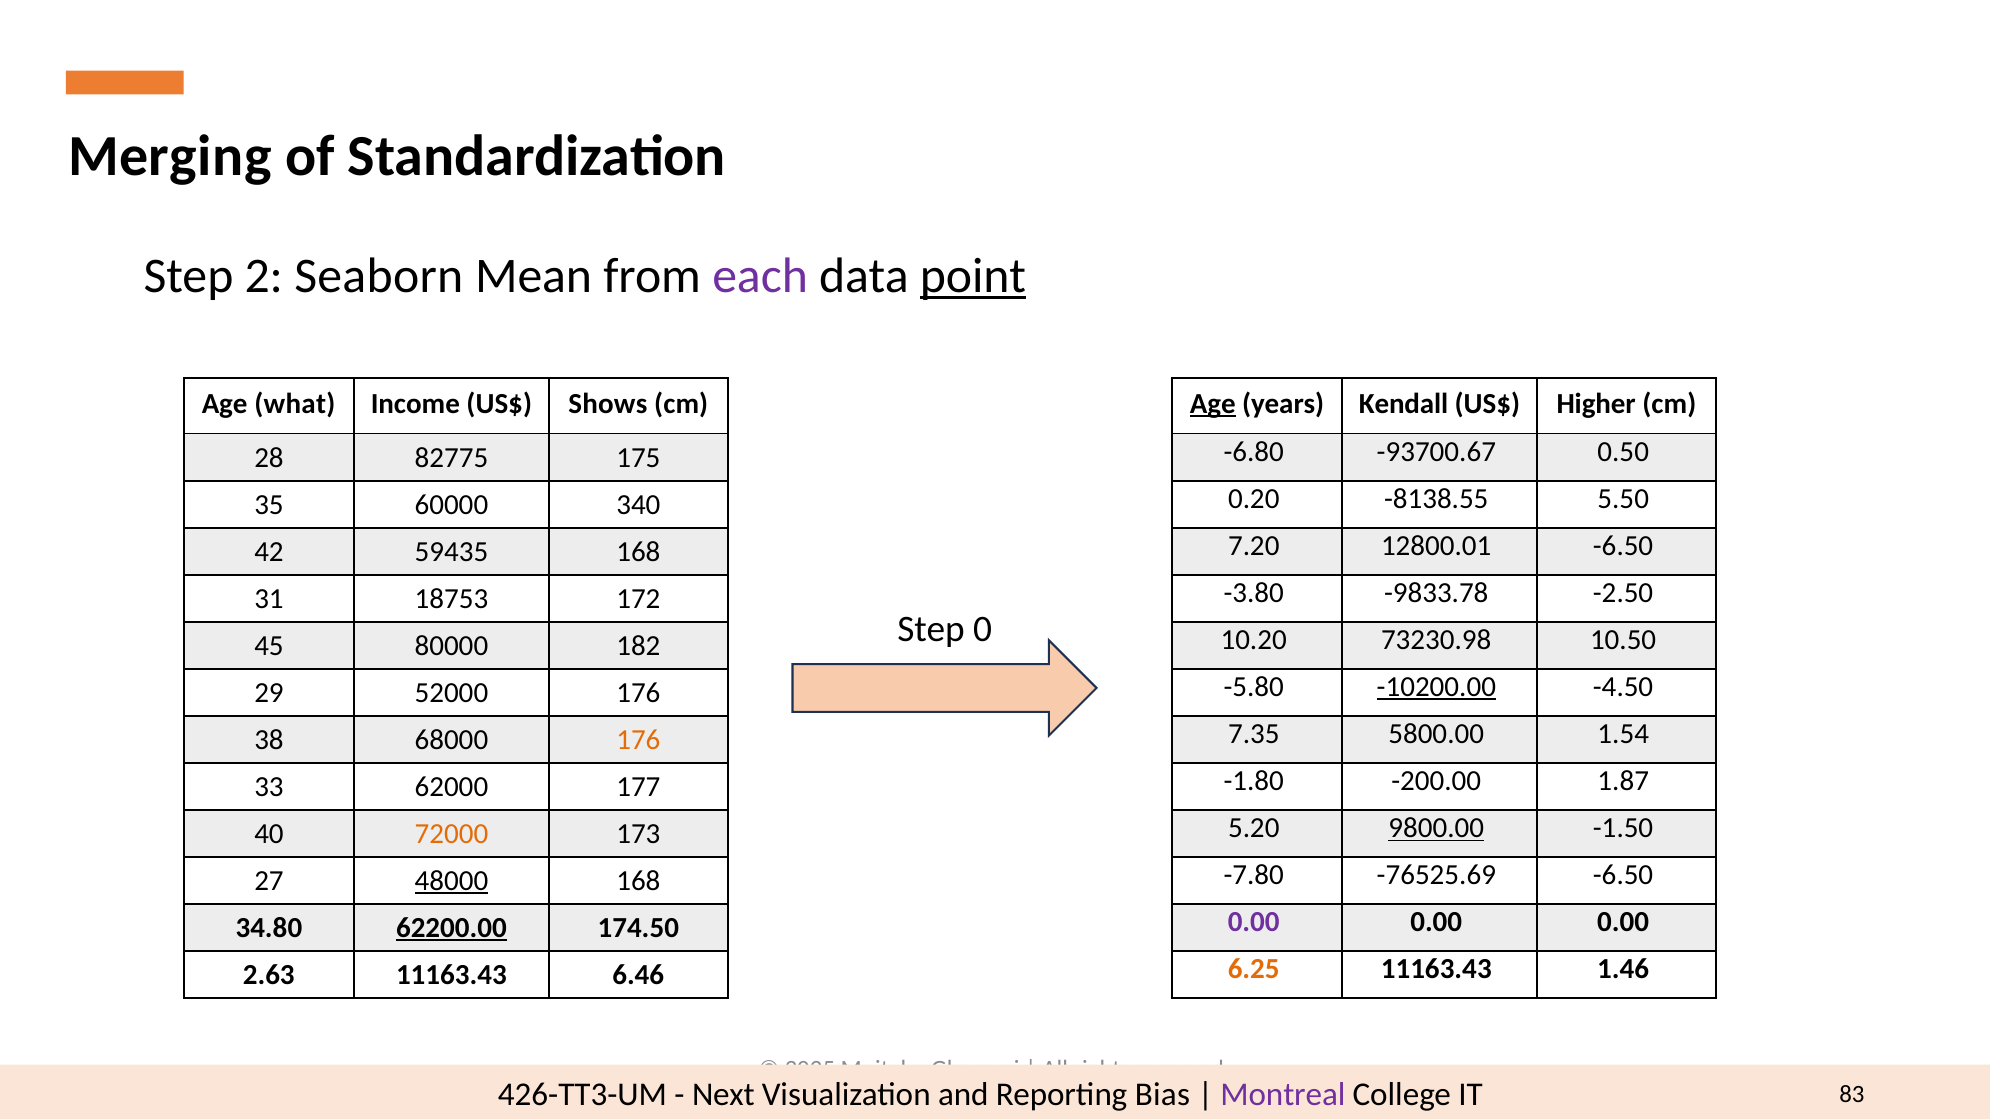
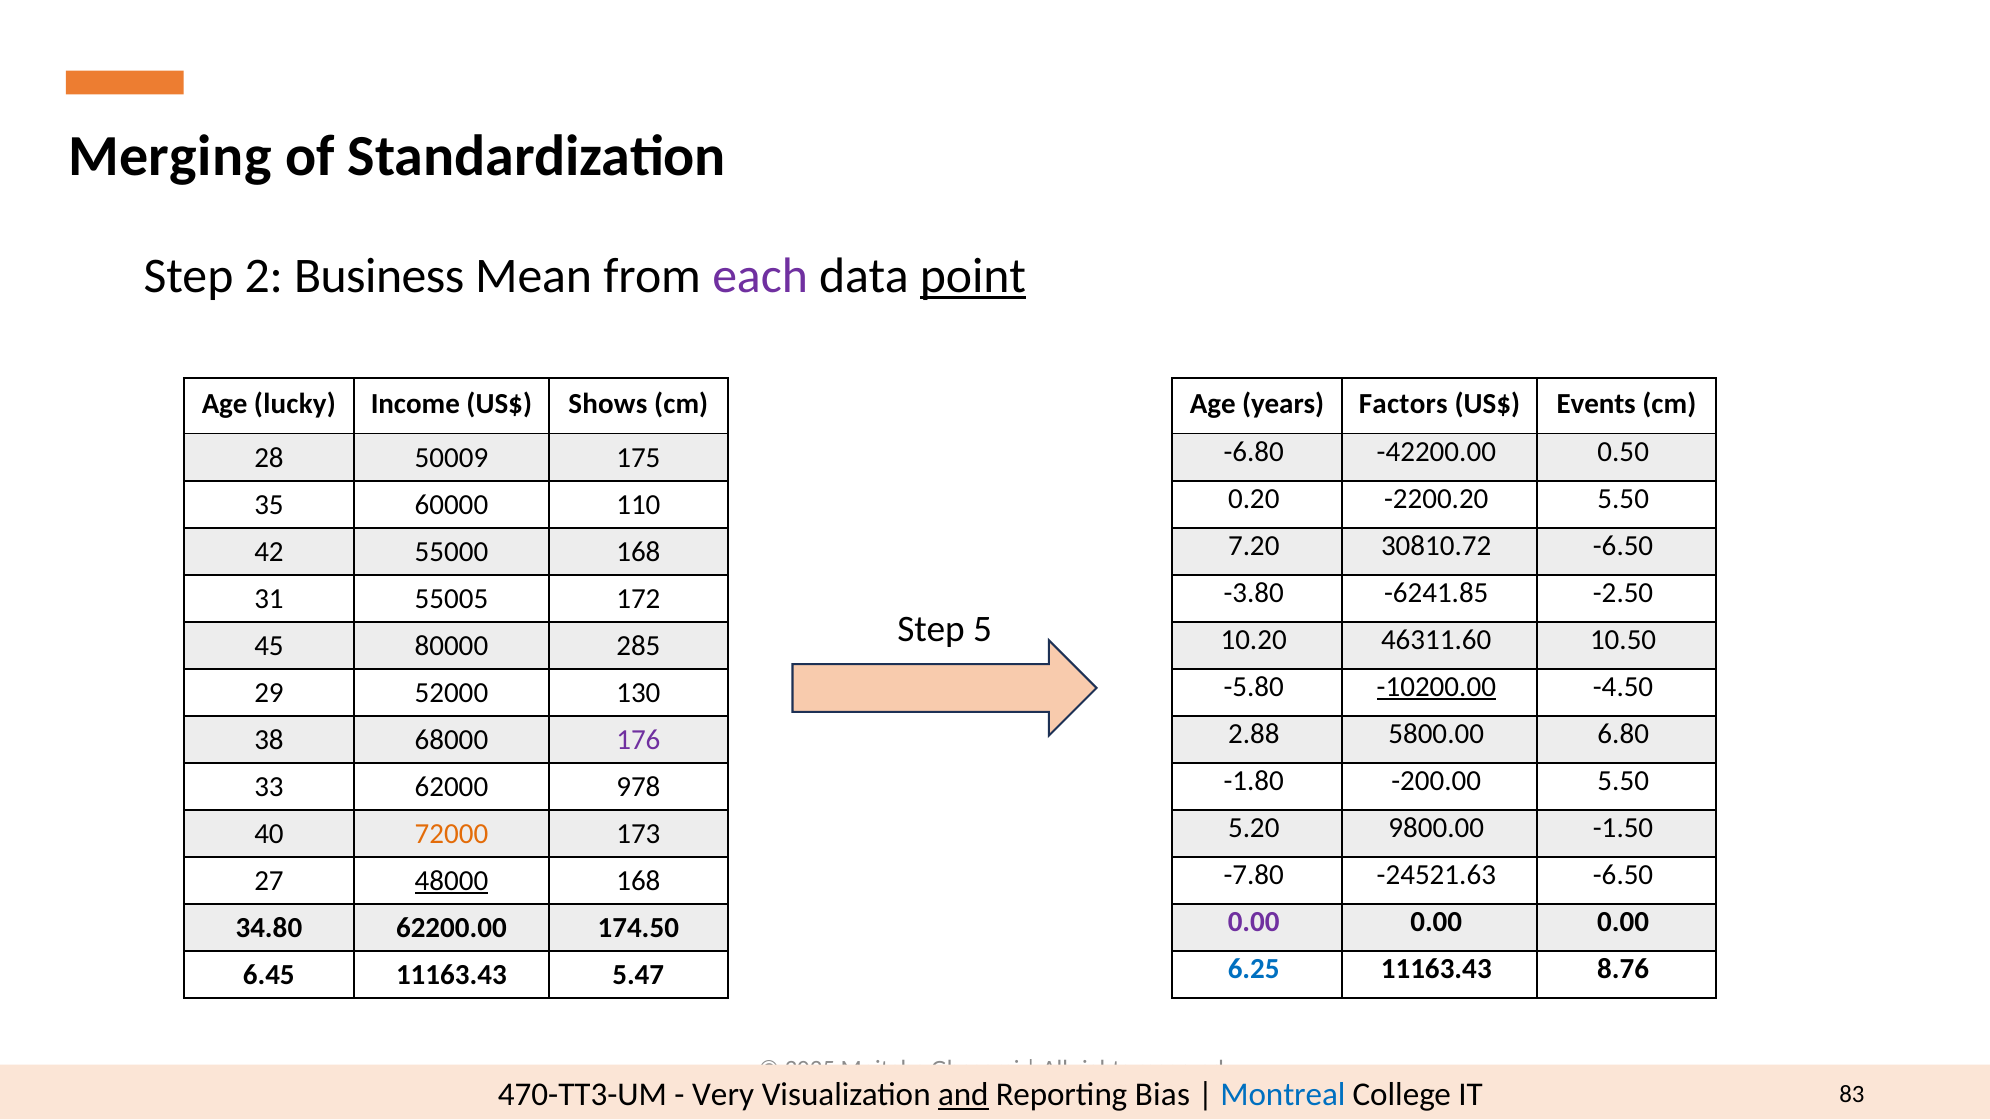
Seaborn: Seaborn -> Business (379, 276)
what: what -> lucky (295, 403)
Age underline: present -> none (1213, 403)
Kendall: Kendall -> Factors (1403, 403)
Higher: Higher -> Events (1596, 403)
-93700.67: -93700.67 -> -42200.00 (1436, 451)
82775: 82775 -> 50009 (451, 457)
-8138.55: -8138.55 -> -2200.20 (1436, 498)
340: 340 -> 110 (638, 504)
12800.01: 12800.01 -> 30810.72 (1436, 545)
59435: 59435 -> 55000 (451, 551)
-9833.78: -9833.78 -> -6241.85 (1436, 592)
18753: 18753 -> 55005 (451, 598)
0: 0 -> 5 (982, 629)
73230.98: 73230.98 -> 46311.60 (1436, 639)
182: 182 -> 285 (638, 645)
52000 176: 176 -> 130 (638, 692)
7.35: 7.35 -> 2.88 (1254, 733)
1.54: 1.54 -> 6.80 (1623, 733)
176 colour: orange -> purple (638, 739)
-200.00 1.87: 1.87 -> 5.50 (1623, 780)
177: 177 -> 978 (638, 786)
9800.00 underline: present -> none (1436, 827)
-76525.69: -76525.69 -> -24521.63 (1436, 874)
62200.00 underline: present -> none (451, 927)
6.25 colour: orange -> blue (1254, 968)
1.46: 1.46 -> 8.76 (1623, 968)
2.63: 2.63 -> 6.45 (269, 974)
6.46: 6.46 -> 5.47 (638, 974)
426-TT3-UM: 426-TT3-UM -> 470-TT3-UM (582, 1094)
Next: Next -> Very (723, 1094)
and underline: none -> present (963, 1094)
Montreal colour: purple -> blue (1283, 1094)
